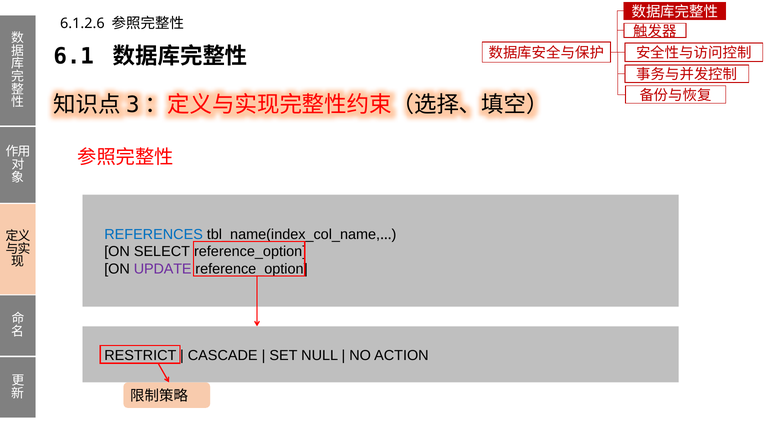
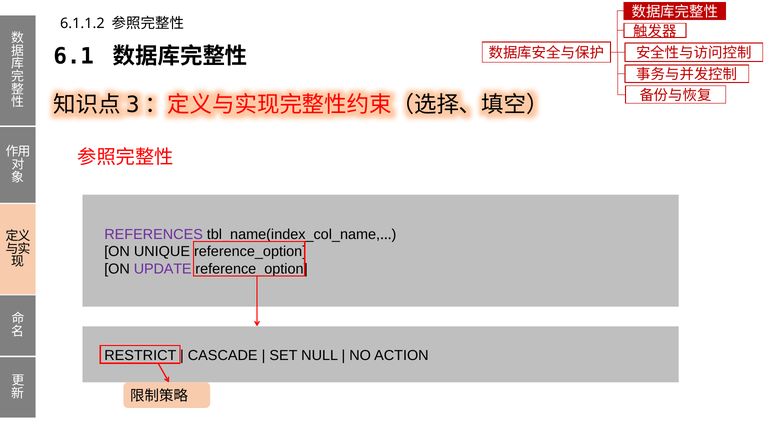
6.1.2.6: 6.1.2.6 -> 6.1.1.2 (82, 23)
REFERENCES colour: blue -> purple (154, 234)
SELECT: SELECT -> UNIQUE (162, 252)
